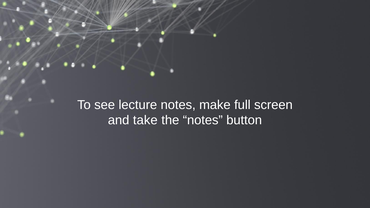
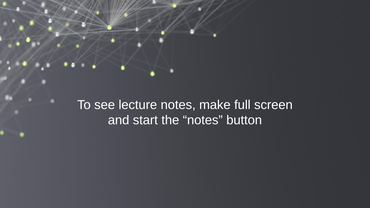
take: take -> start (145, 120)
